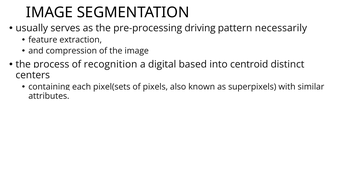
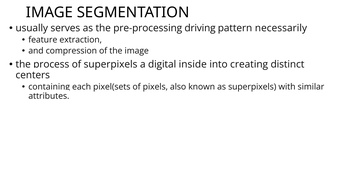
of recognition: recognition -> superpixels (111, 64)
based: based -> inside (193, 64)
centroid: centroid -> creating (249, 64)
